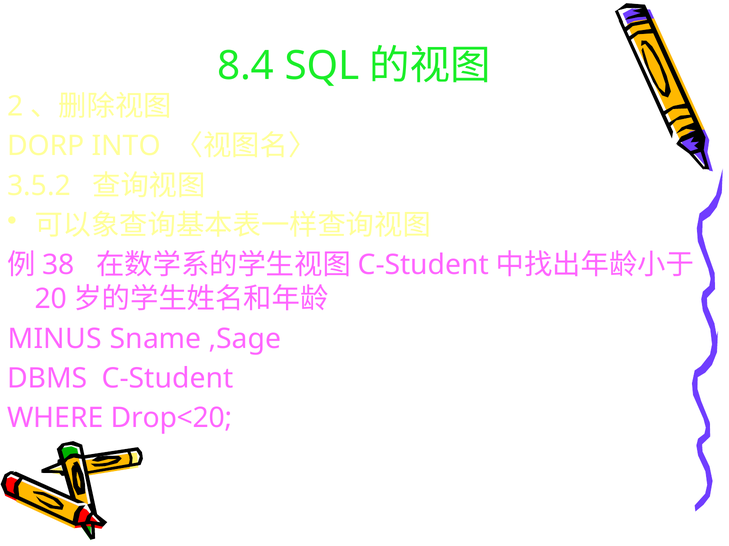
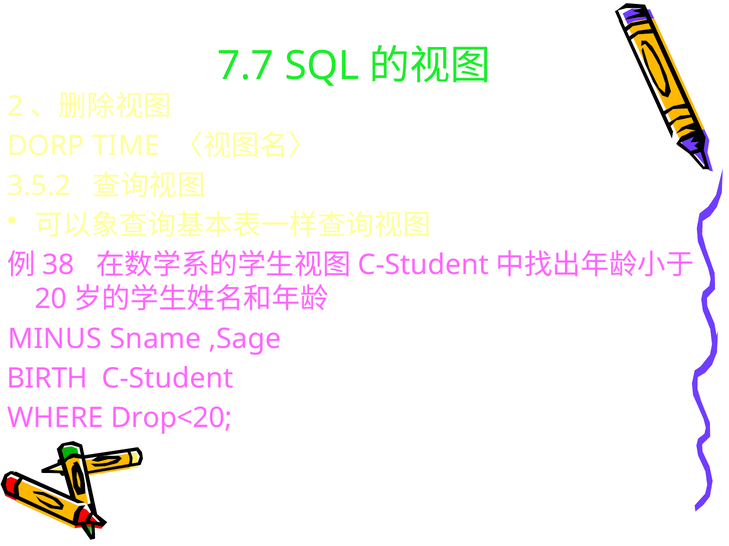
8.4: 8.4 -> 7.7 (246, 66)
INTO: INTO -> TIME (126, 146)
DBMS: DBMS -> BIRTH (47, 379)
